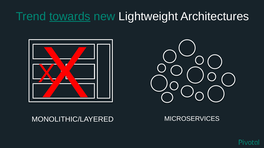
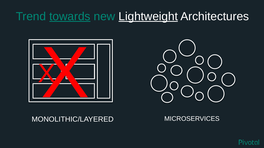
Lightweight underline: none -> present (148, 16)
